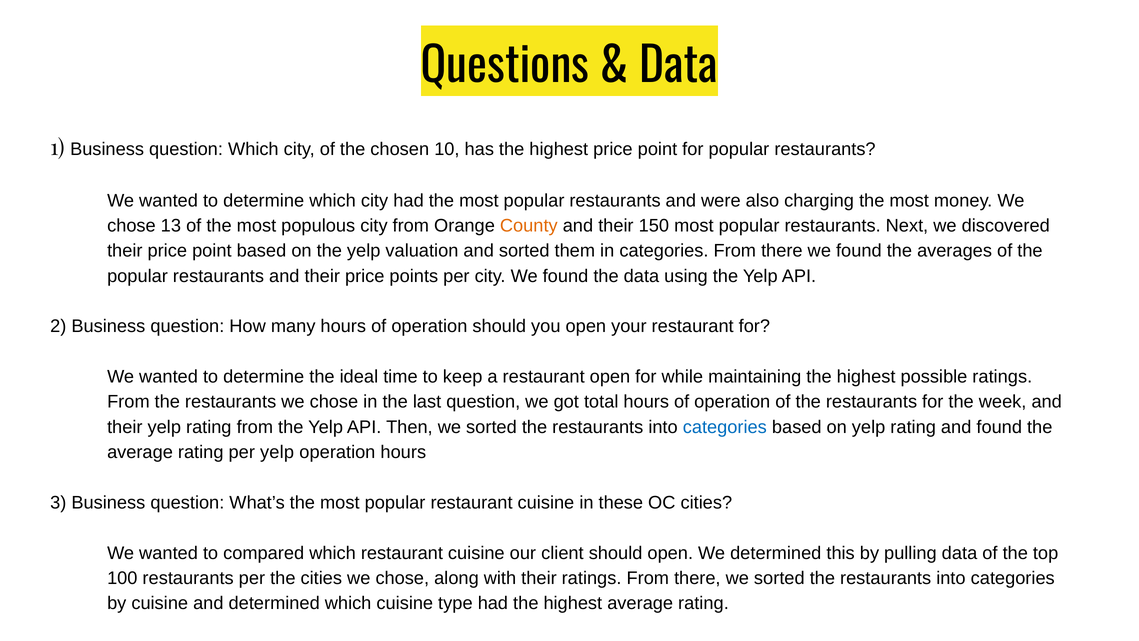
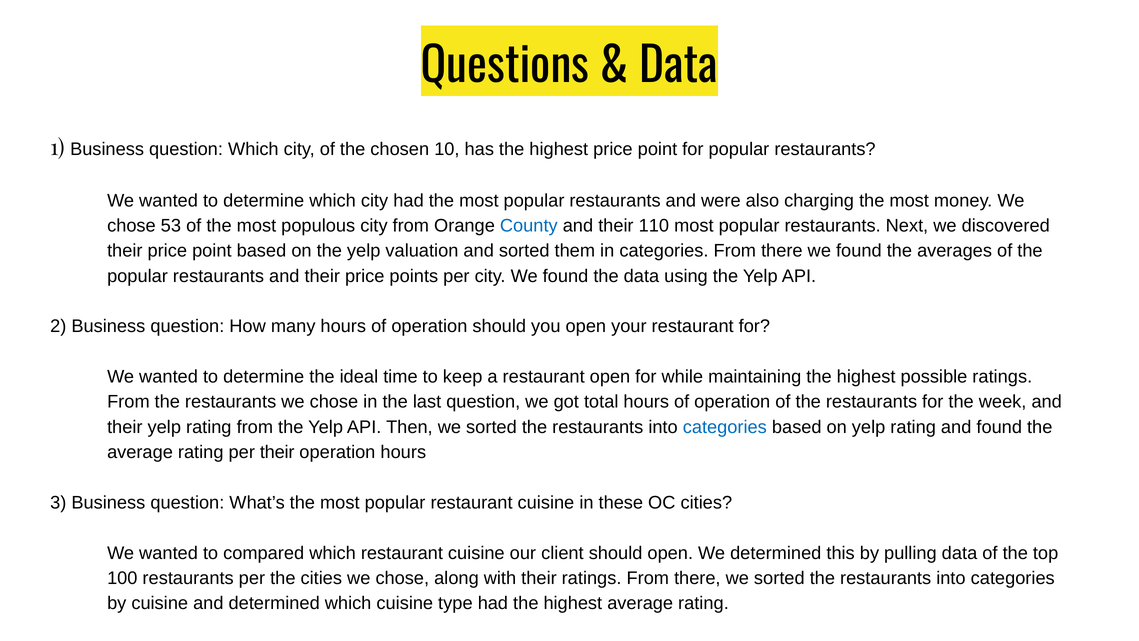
13: 13 -> 53 (171, 226)
County colour: orange -> blue (529, 226)
150: 150 -> 110 (654, 226)
per yelp: yelp -> their (277, 452)
